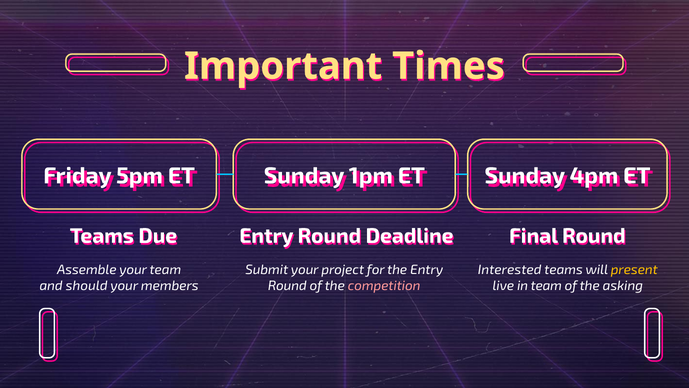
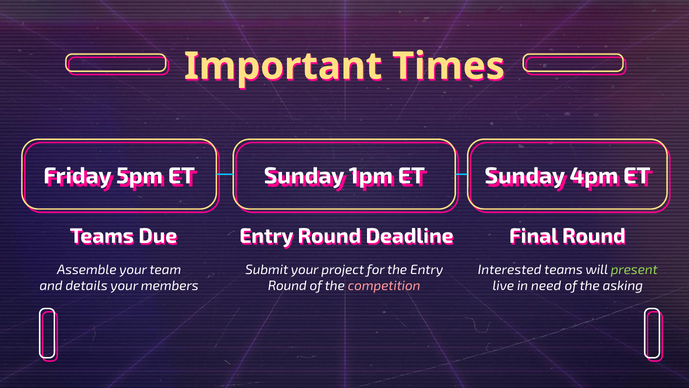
present colour: yellow -> light green (634, 270)
should: should -> details (87, 286)
in team: team -> need (546, 286)
